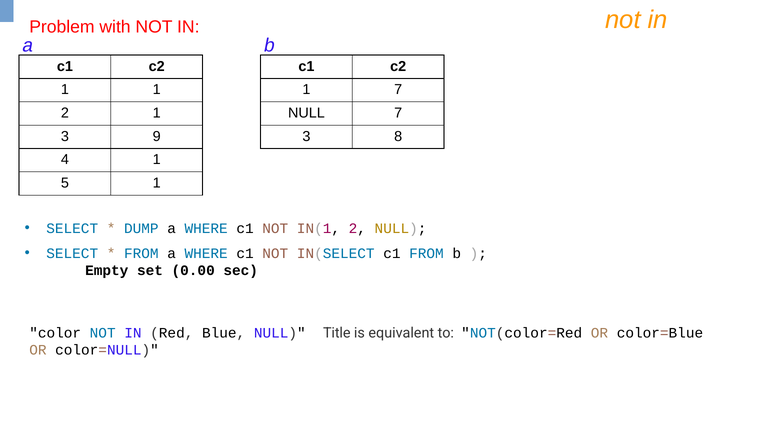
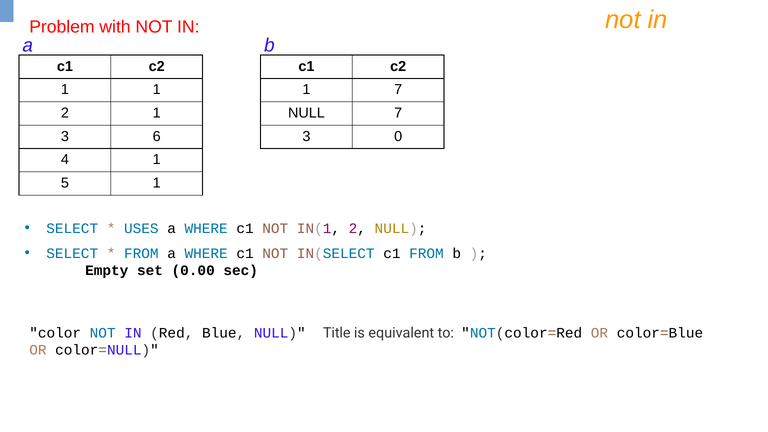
9: 9 -> 6 (157, 136)
8: 8 -> 0 (398, 136)
DUMP: DUMP -> USES (141, 228)
